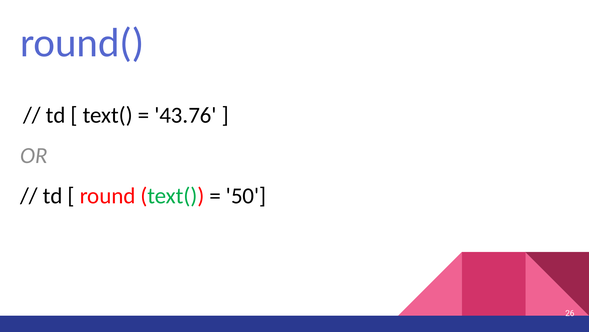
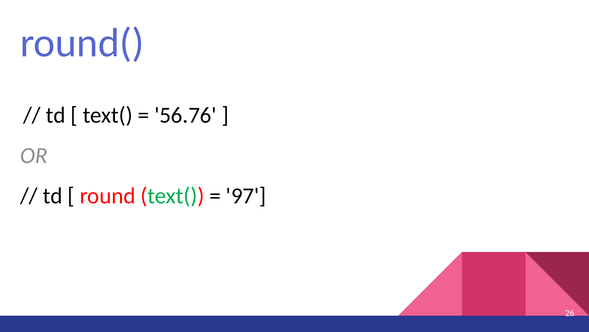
43.76: 43.76 -> 56.76 (185, 115)
50: 50 -> 97 (246, 196)
